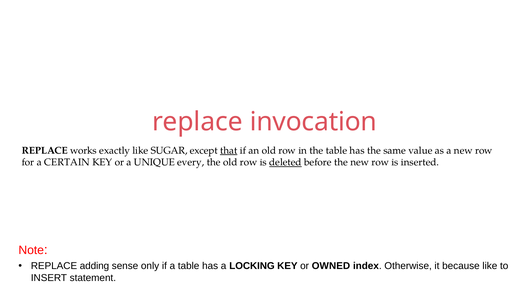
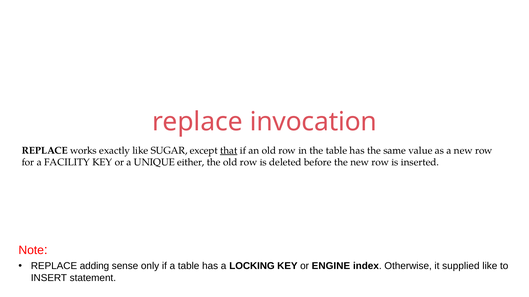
CERTAIN: CERTAIN -> FACILITY (67, 163)
every: every -> either (191, 163)
deleted underline: present -> none (285, 163)
OWNED: OWNED -> ENGINE (331, 266)
because: because -> supplied (461, 266)
